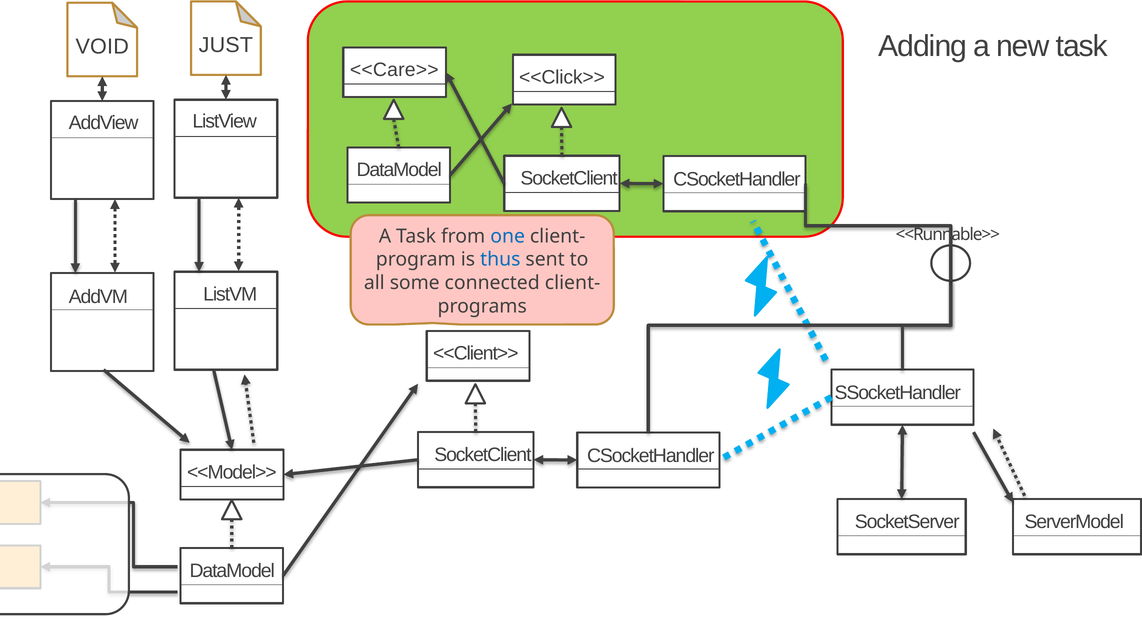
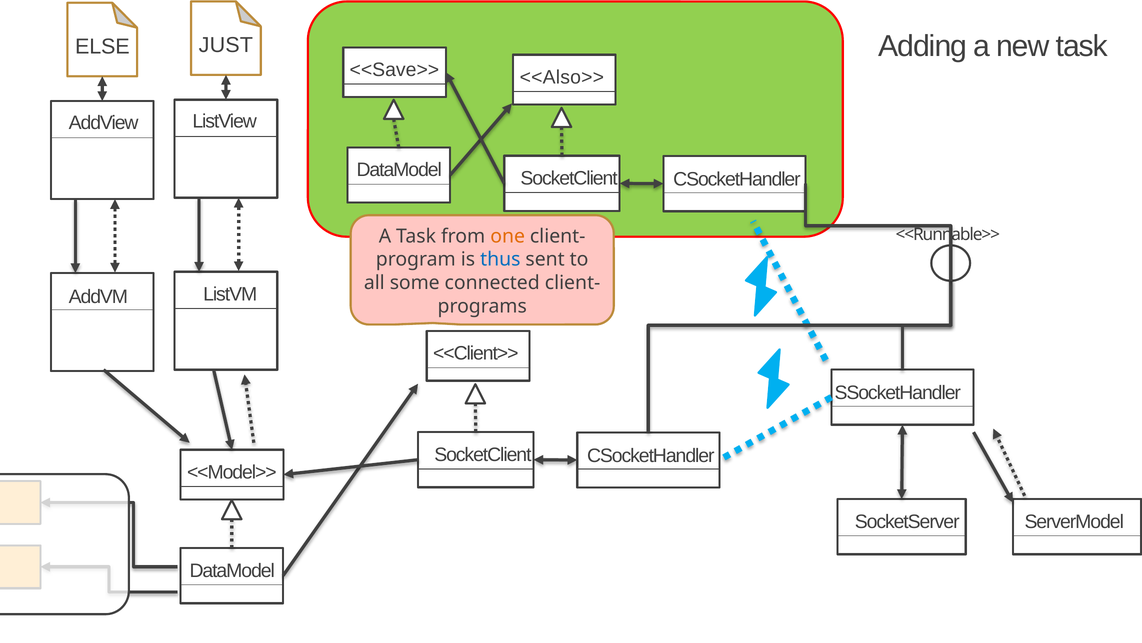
VOID: VOID -> ELSE (102, 47)
<<Care>>: <<Care>> -> <<Save>> (394, 70)
<<Click>>: <<Click>> -> <<Also>> (562, 77)
one colour: blue -> orange (508, 236)
